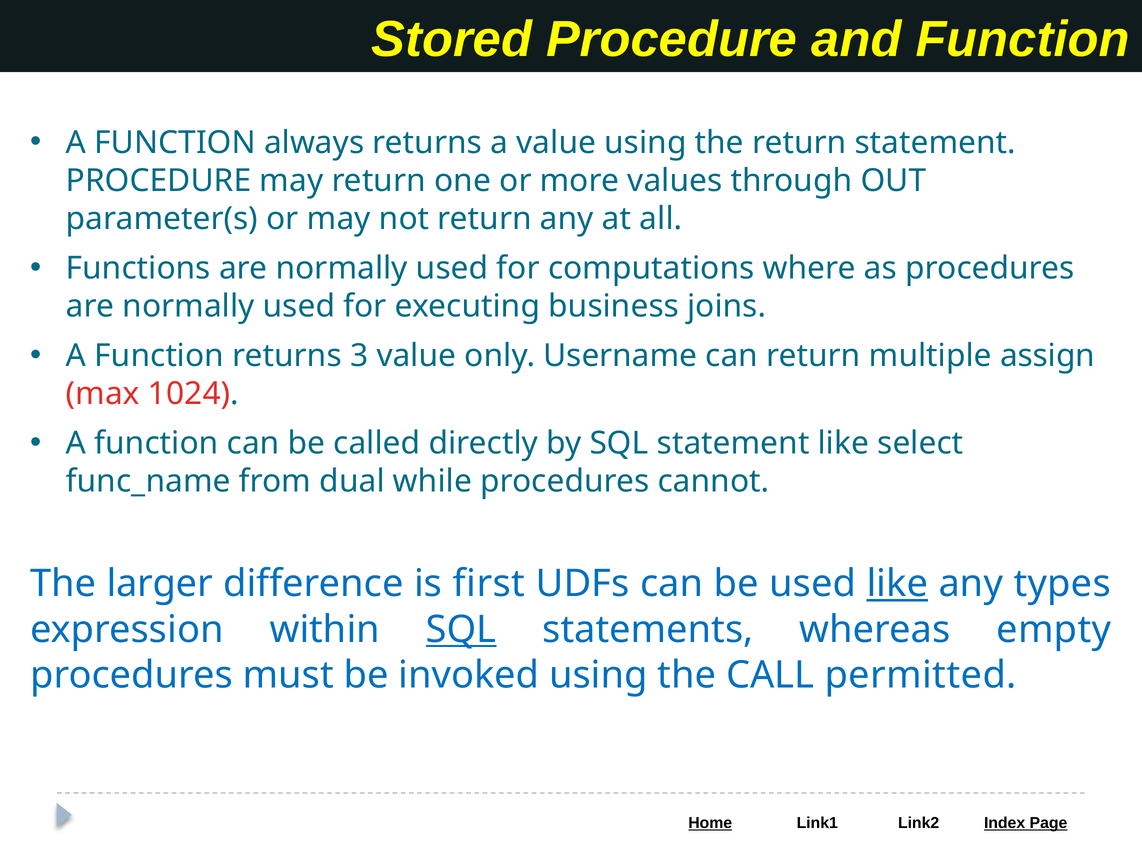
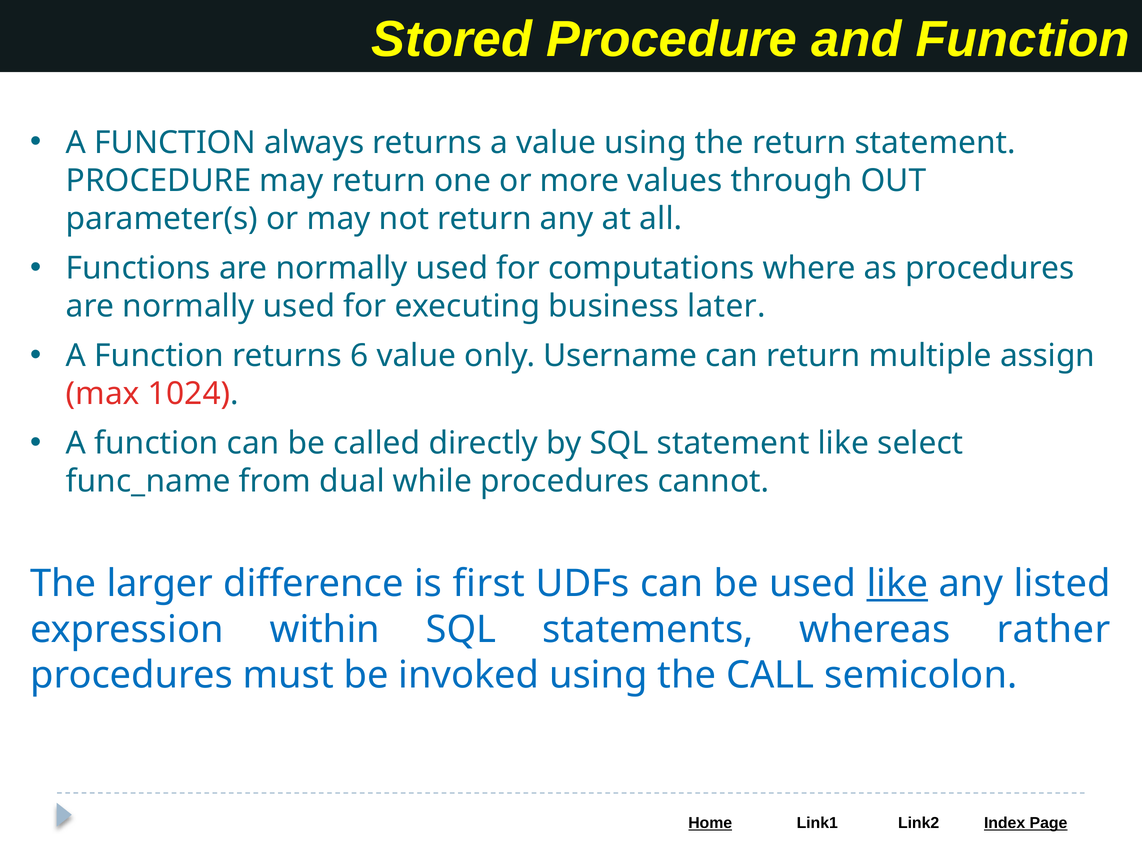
joins: joins -> later (727, 307)
3: 3 -> 6 (359, 356)
types: types -> listed (1062, 584)
SQL underline: present -> none (461, 630)
empty: empty -> rather (1054, 630)
permitted: permitted -> semicolon (921, 676)
